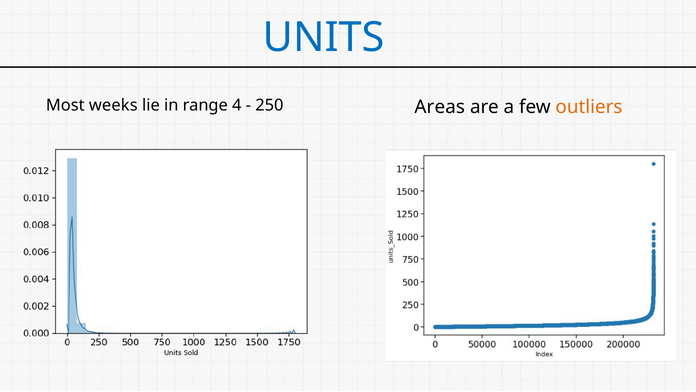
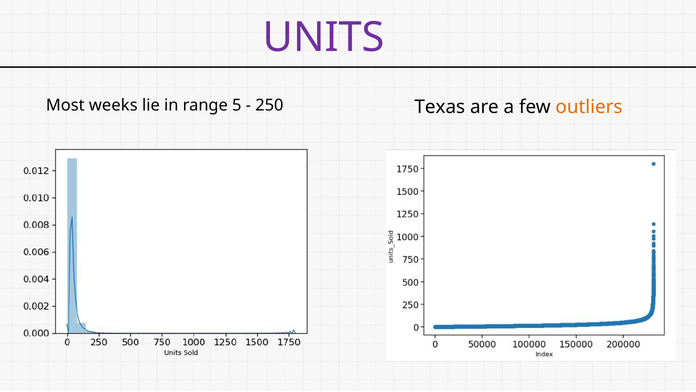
UNITS colour: blue -> purple (324, 38)
4: 4 -> 5 (237, 105)
Areas: Areas -> Texas (440, 107)
